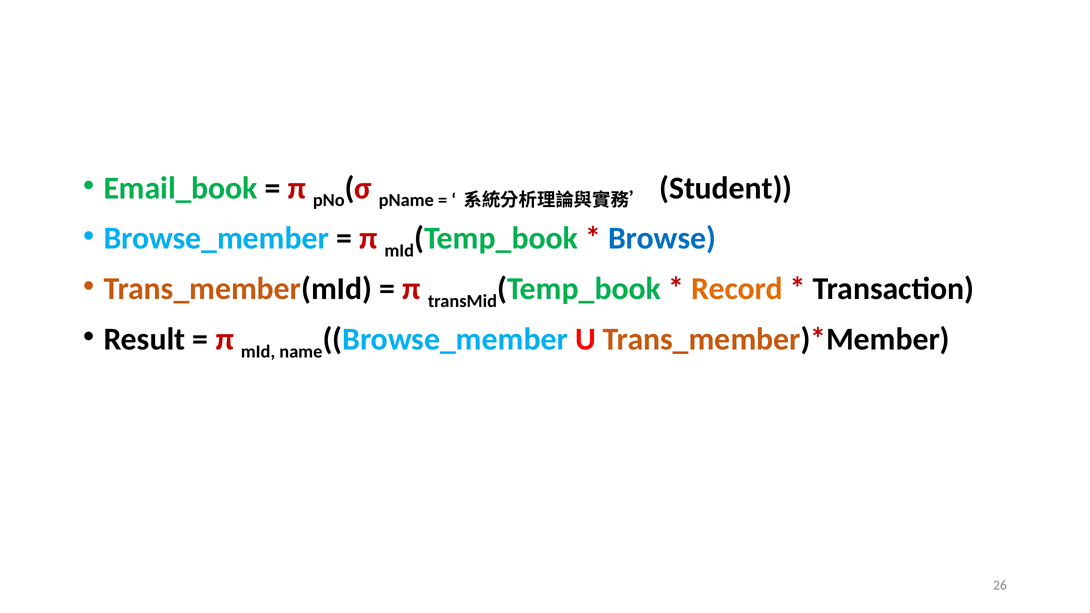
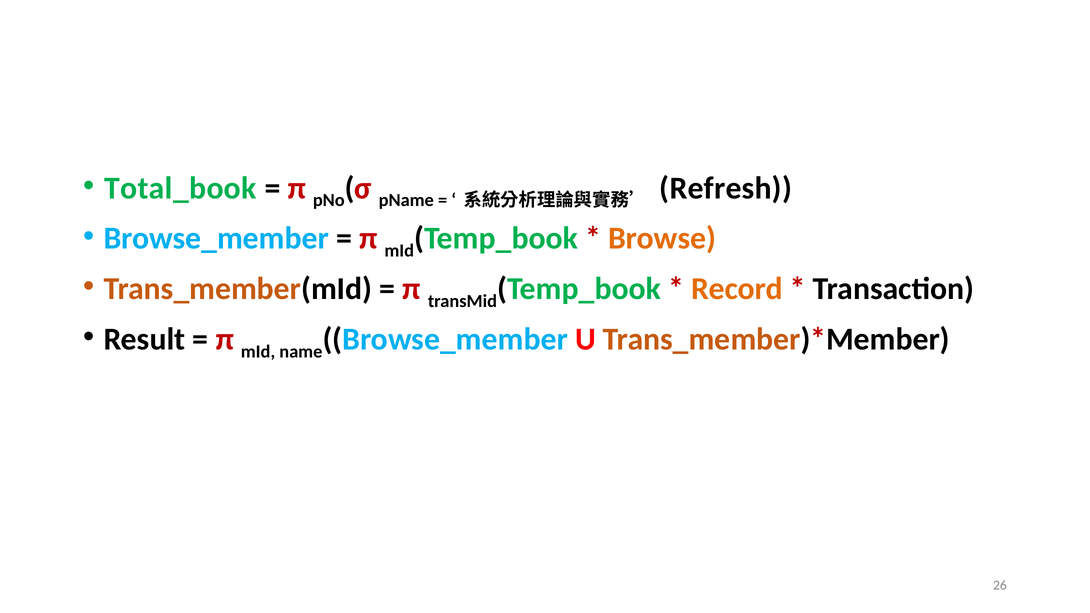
Email_book: Email_book -> Total_book (180, 188)
Student: Student -> Refresh (726, 188)
Browse colour: blue -> orange (662, 238)
